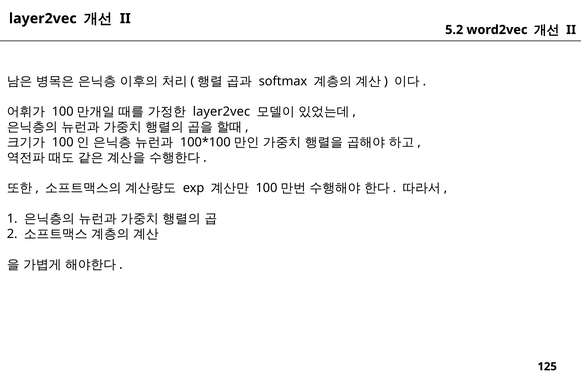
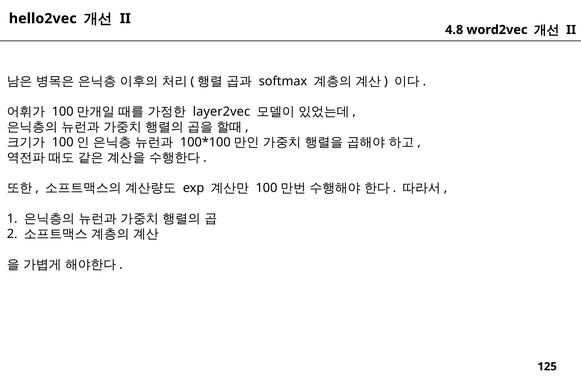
layer2vec: layer2vec -> hello2vec (43, 19)
5.2: 5.2 -> 4.8 (454, 30)
